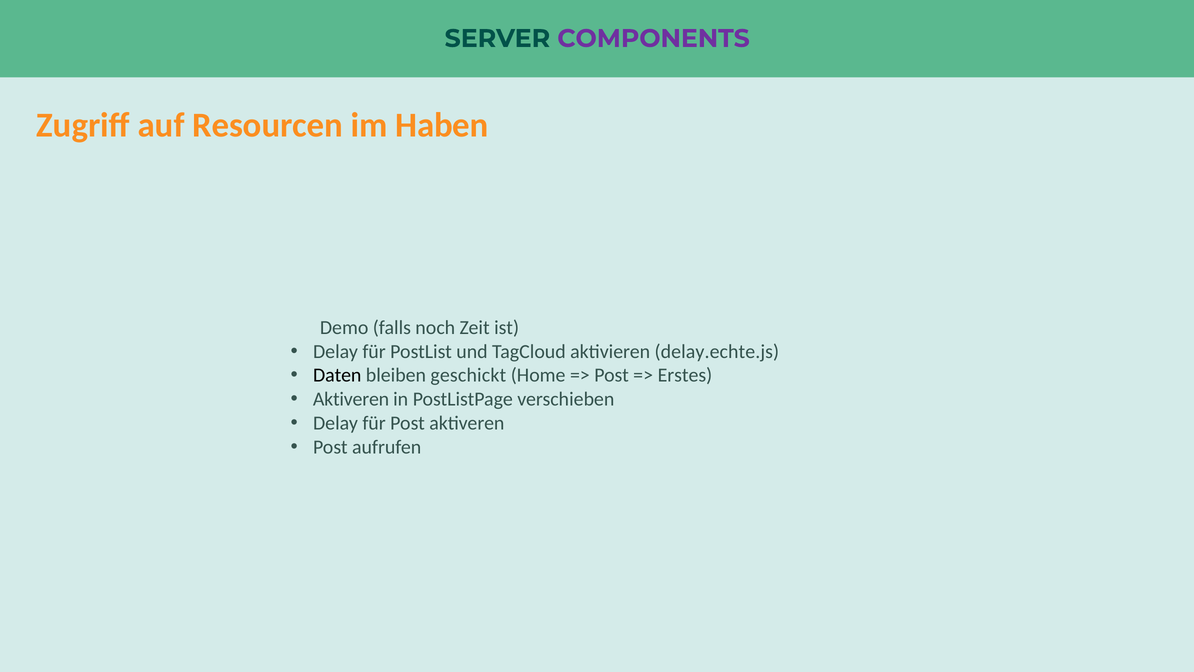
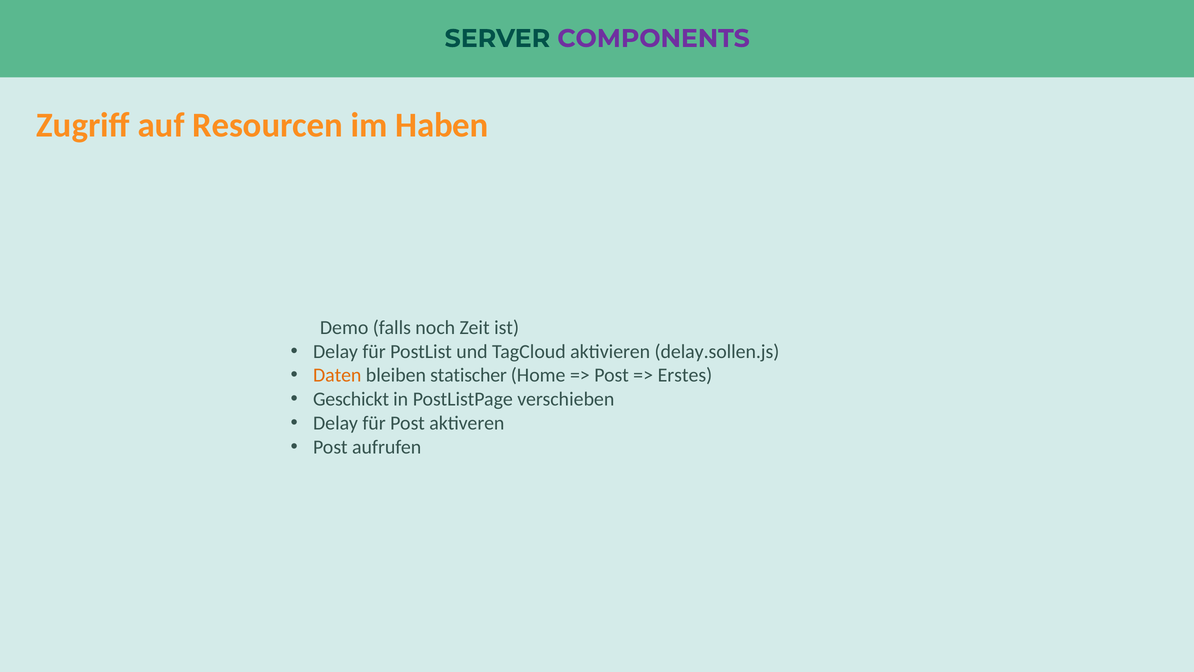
delay.echte.js: delay.echte.js -> delay.sollen.js (717, 351)
Daten colour: black -> orange (337, 375)
geschickt: geschickt -> statischer (469, 375)
Aktiveren: Aktiveren -> Geschickt (351, 399)
